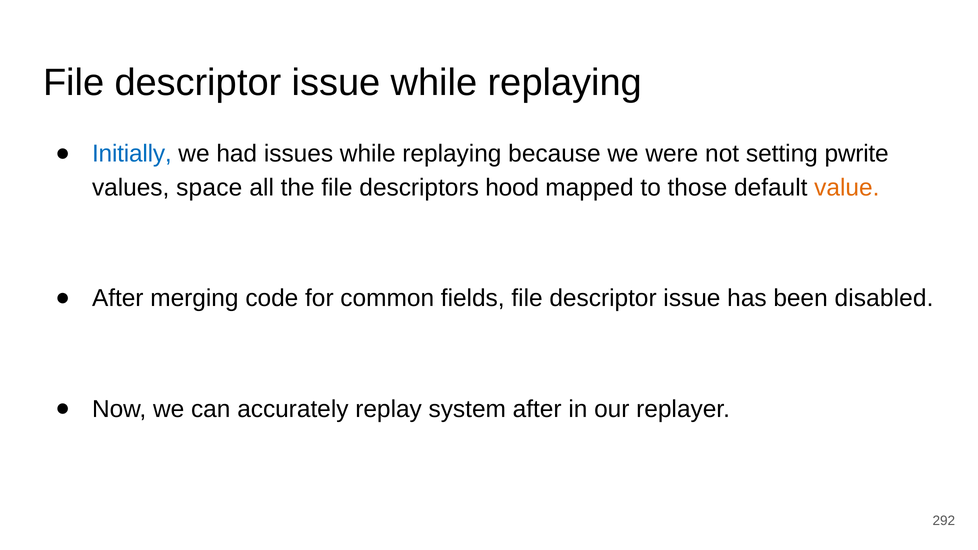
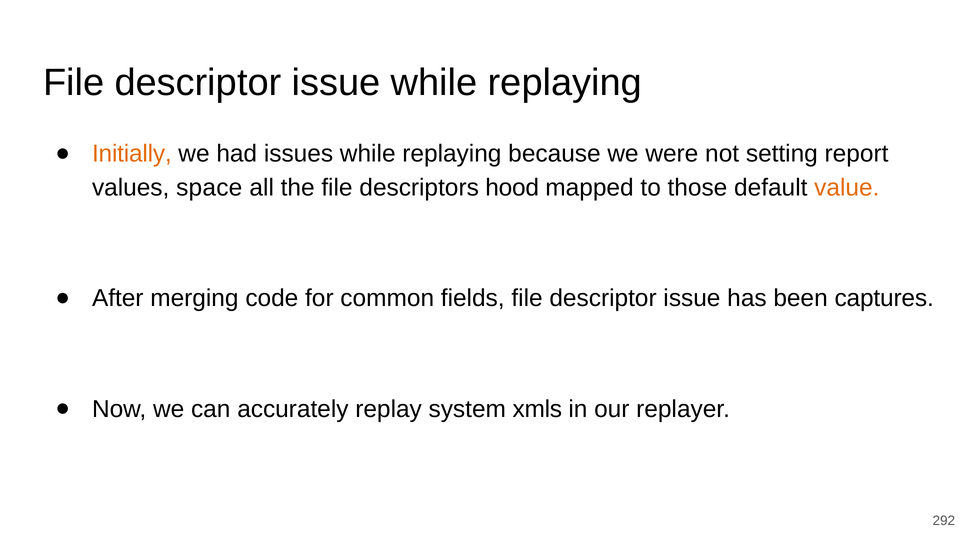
Initially colour: blue -> orange (132, 154)
pwrite: pwrite -> report (856, 154)
disabled: disabled -> captures (884, 298)
system after: after -> xmls (537, 409)
